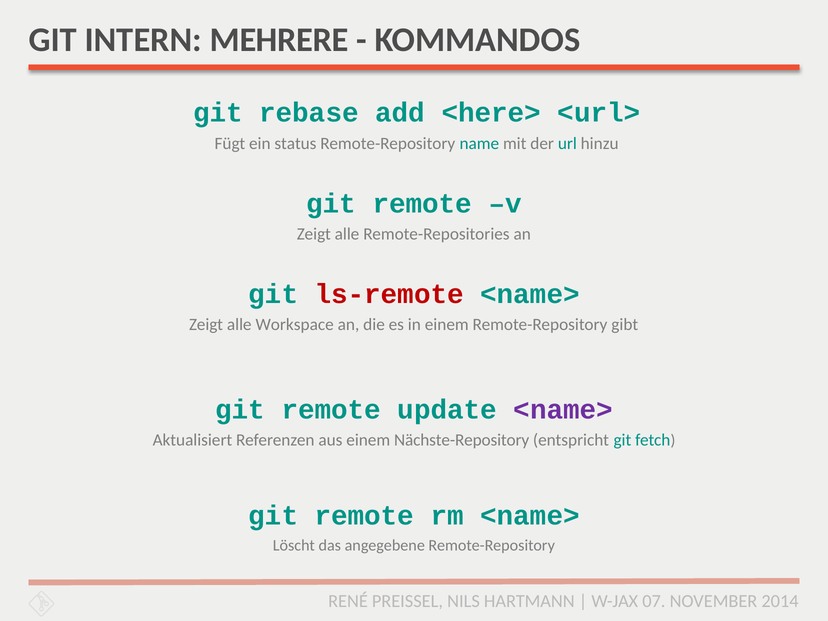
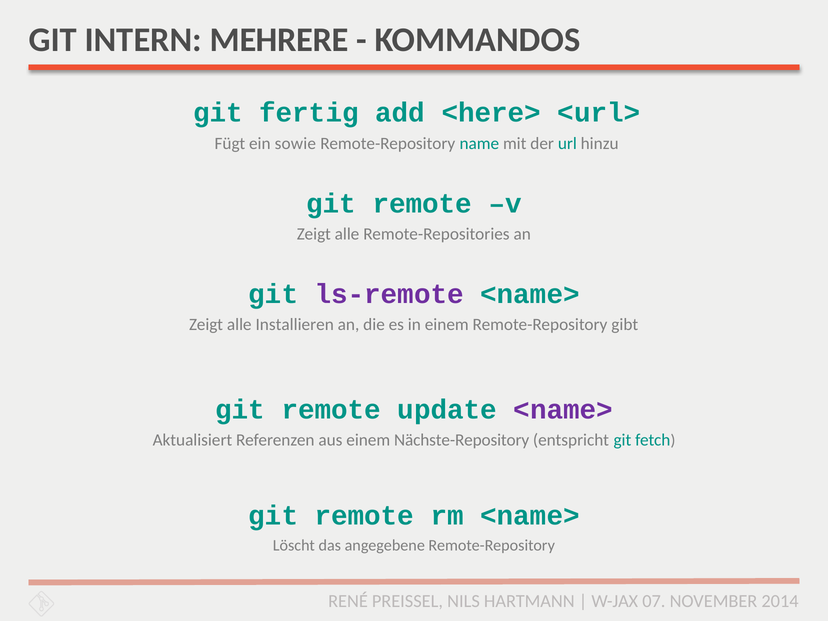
rebase: rebase -> fertig (309, 113)
status: status -> sowie (295, 143)
ls-remote colour: red -> purple (389, 294)
Workspace: Workspace -> Installieren (295, 325)
